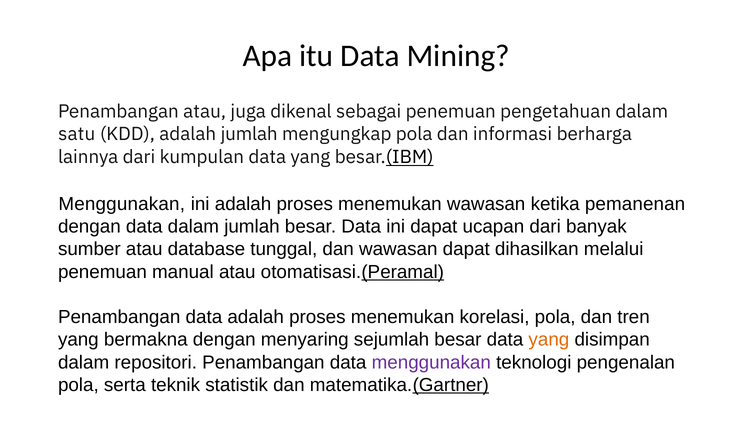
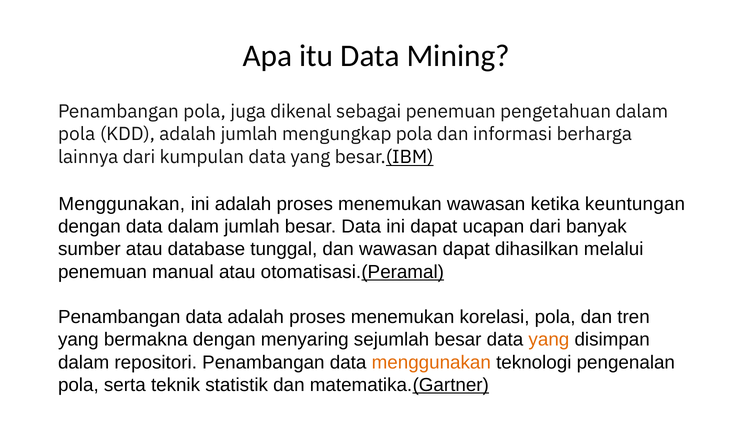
Penambangan atau: atau -> pola (205, 112)
satu: satu -> pola (77, 134)
pemanenan: pemanenan -> keuntungan (635, 204)
menggunakan colour: purple -> orange (431, 362)
